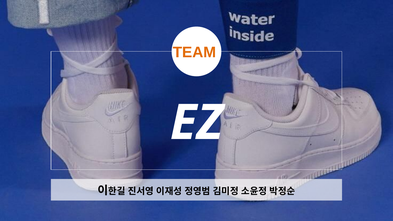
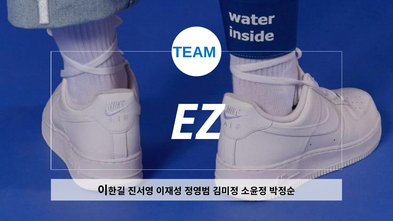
TEAM colour: orange -> blue (194, 52)
